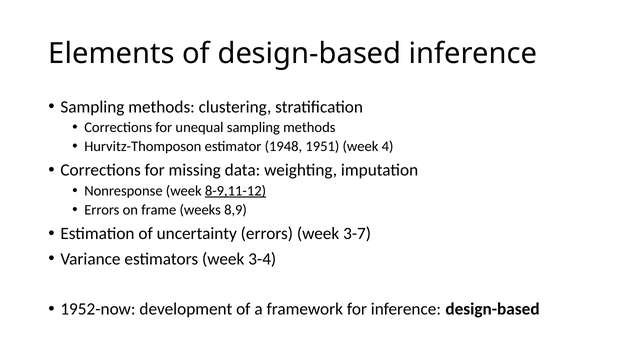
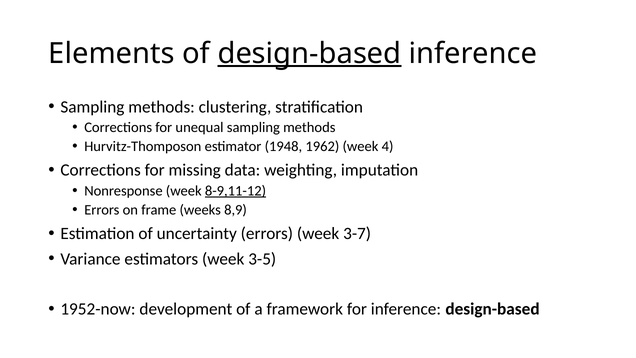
design-based underline: none -> present (309, 53)
1951: 1951 -> 1962 (322, 146)
3-4: 3-4 -> 3-5 (262, 259)
